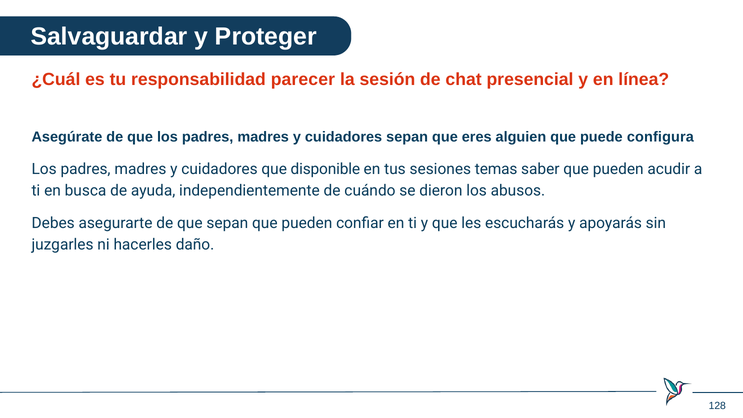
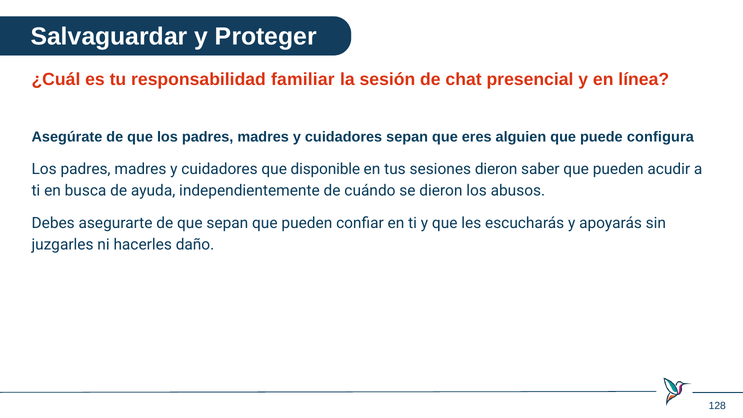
parecer: parecer -> familiar (303, 80)
sesiones temas: temas -> dieron (496, 169)
